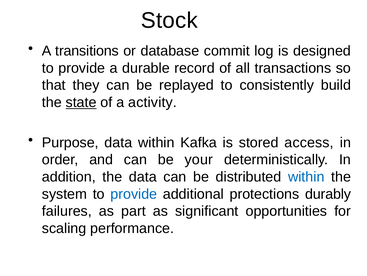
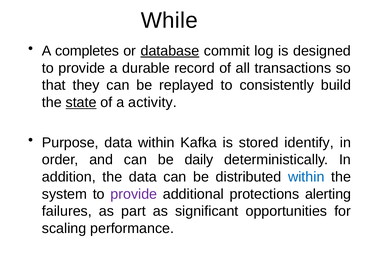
Stock: Stock -> While (169, 20)
transitions: transitions -> completes (87, 51)
database underline: none -> present (170, 51)
access: access -> identify (309, 142)
your: your -> daily (199, 159)
provide colour: blue -> purple (134, 194)
durably: durably -> alerting (328, 194)
